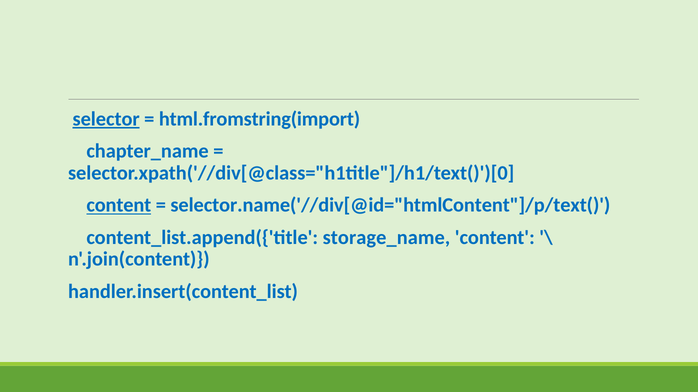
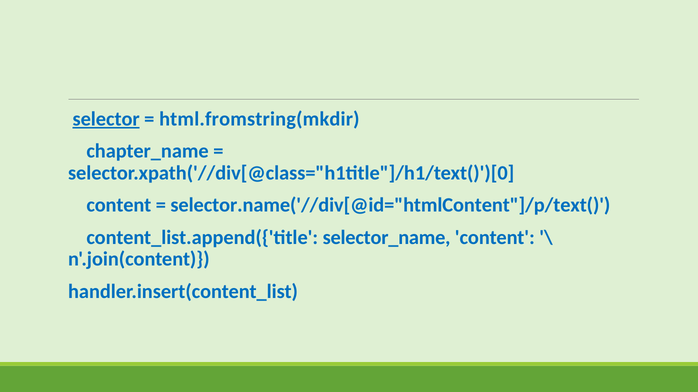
html.fromstring(import: html.fromstring(import -> html.fromstring(mkdir (259, 119)
content underline: present -> none (119, 206)
storage_name: storage_name -> selector_name (387, 238)
